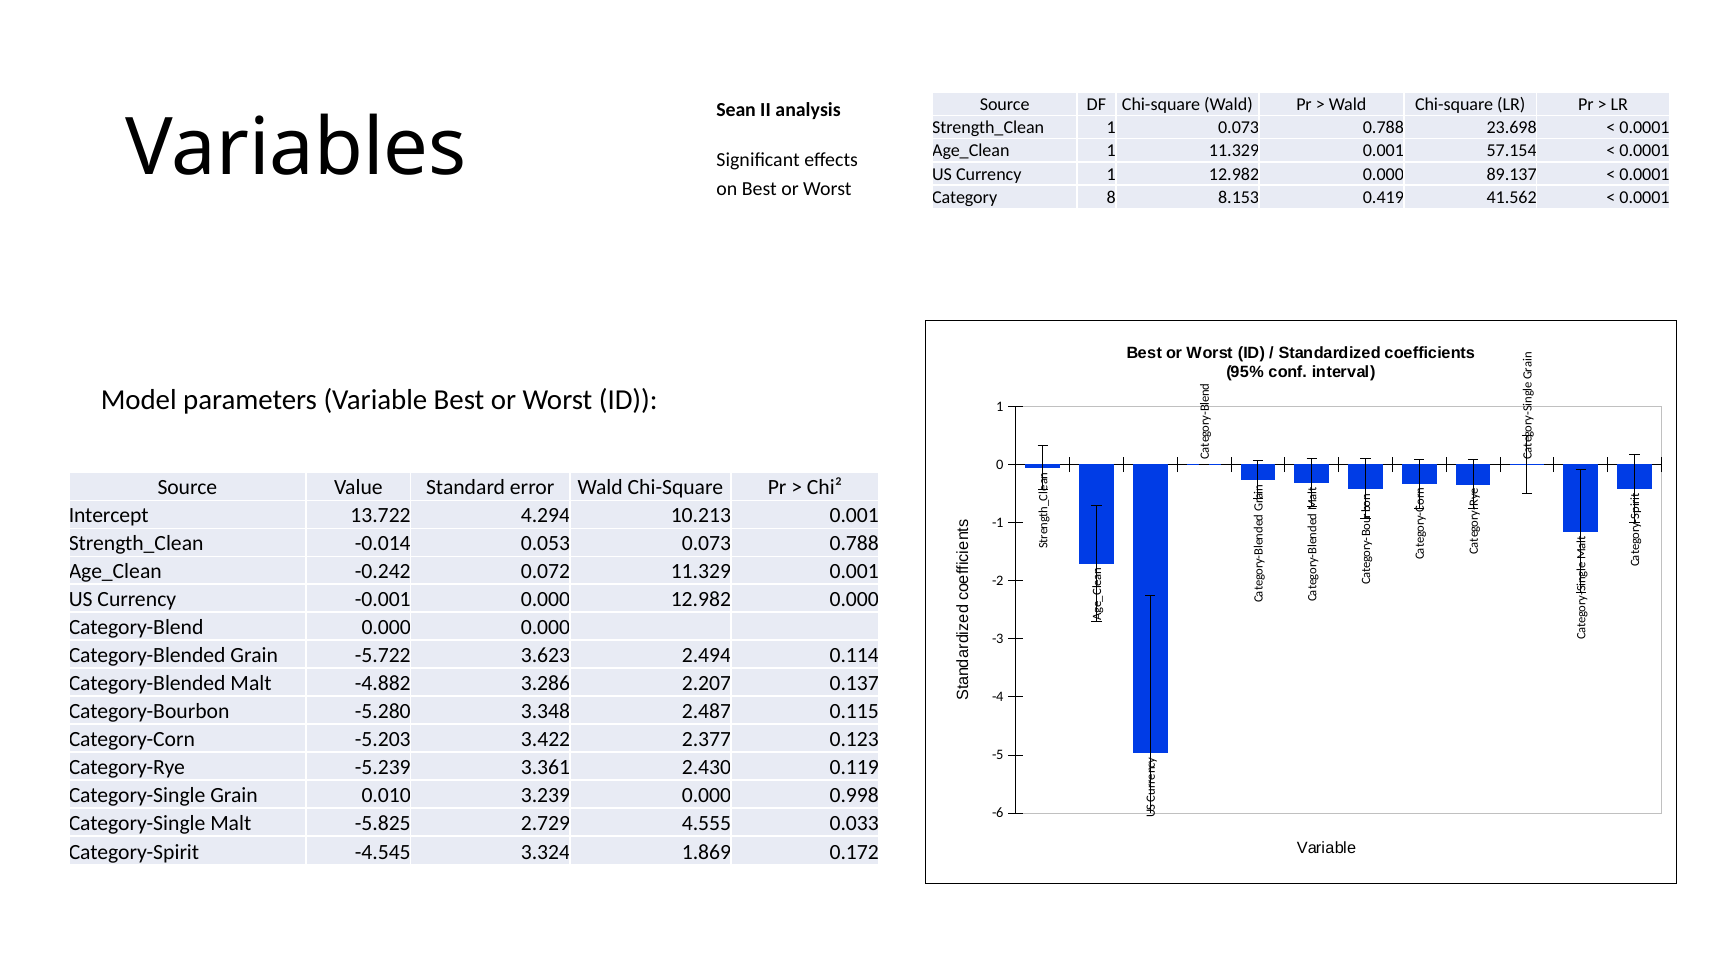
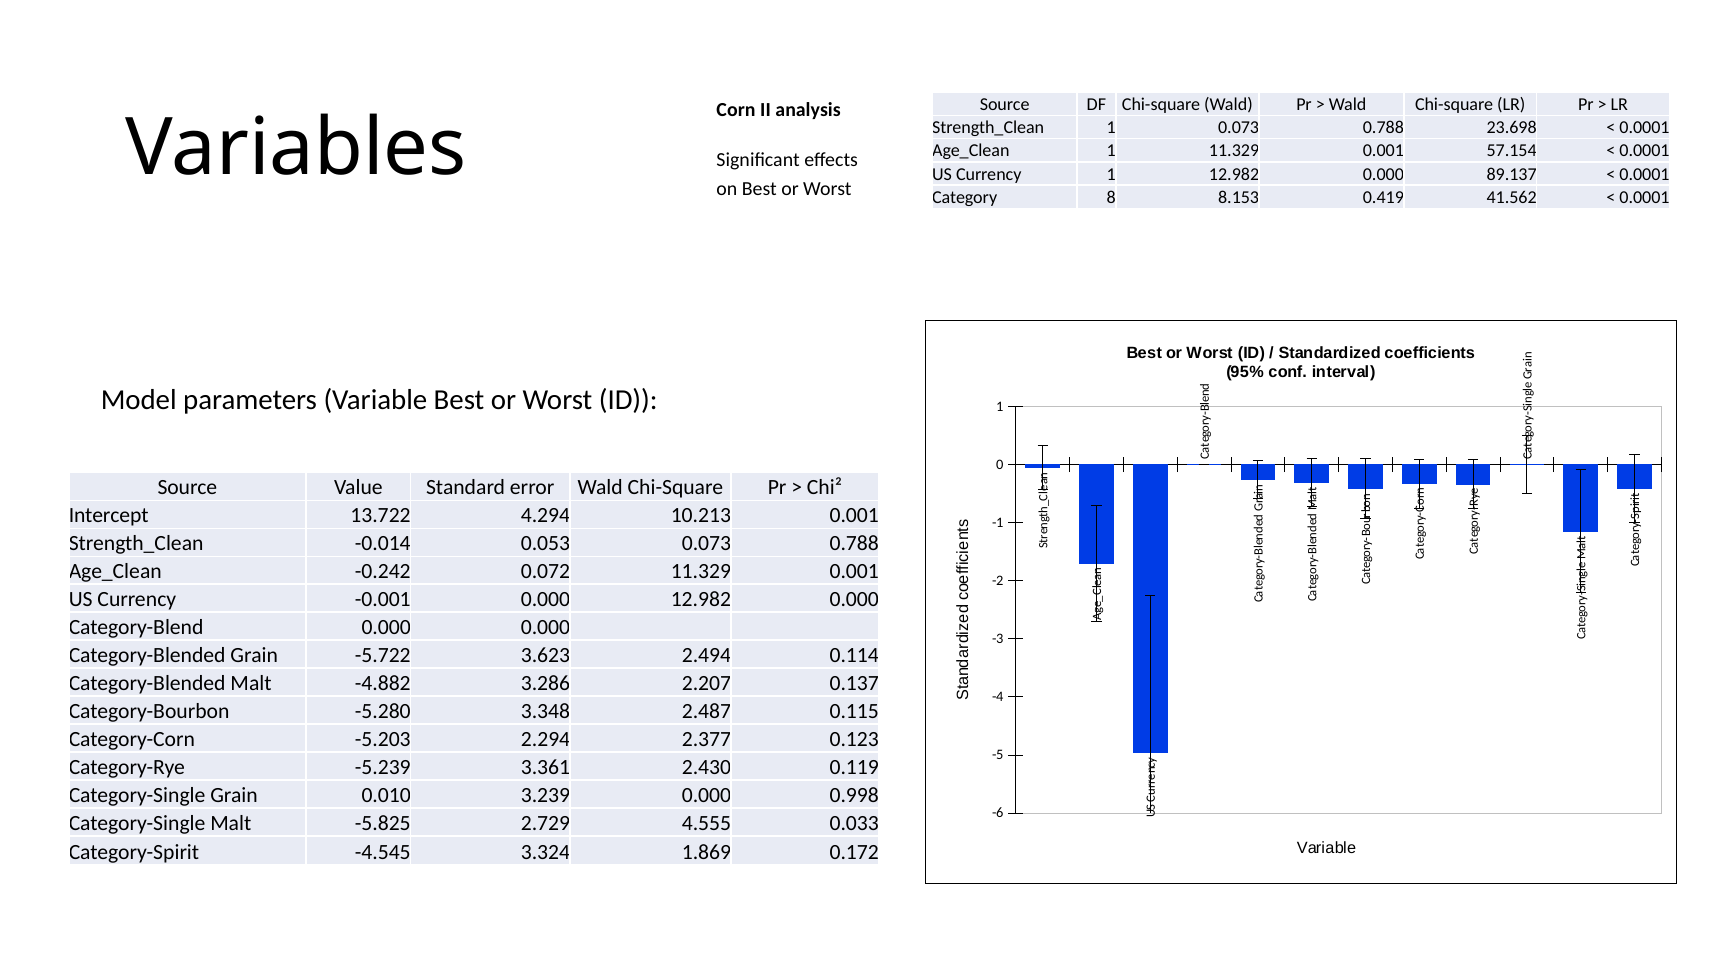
Sean: Sean -> Corn (736, 110)
3.422: 3.422 -> 2.294 (546, 739)
